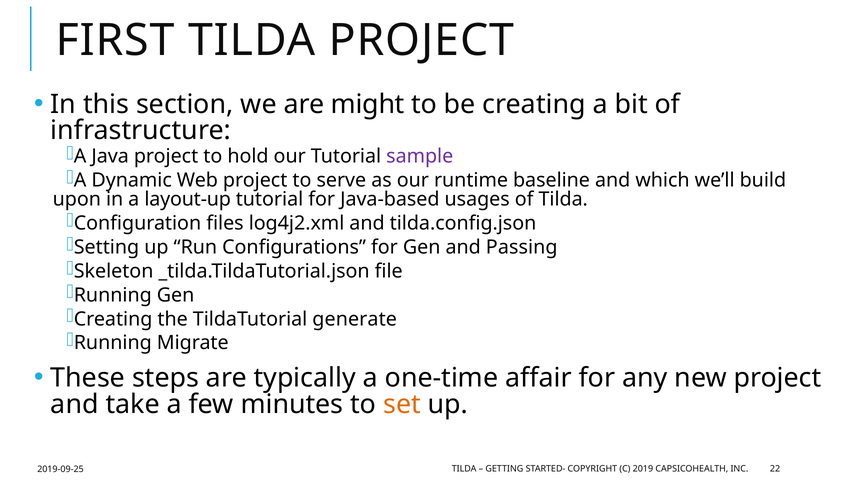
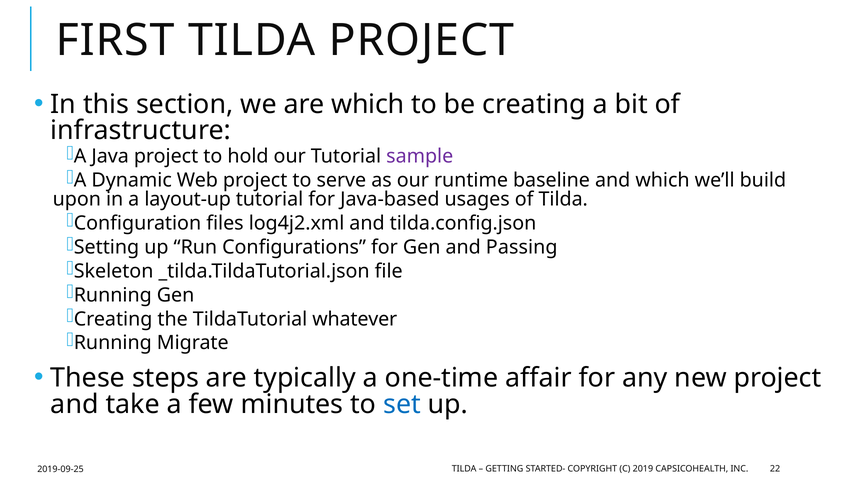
are might: might -> which (368, 104)
generate: generate -> whatever (355, 319)
set colour: orange -> blue (402, 404)
